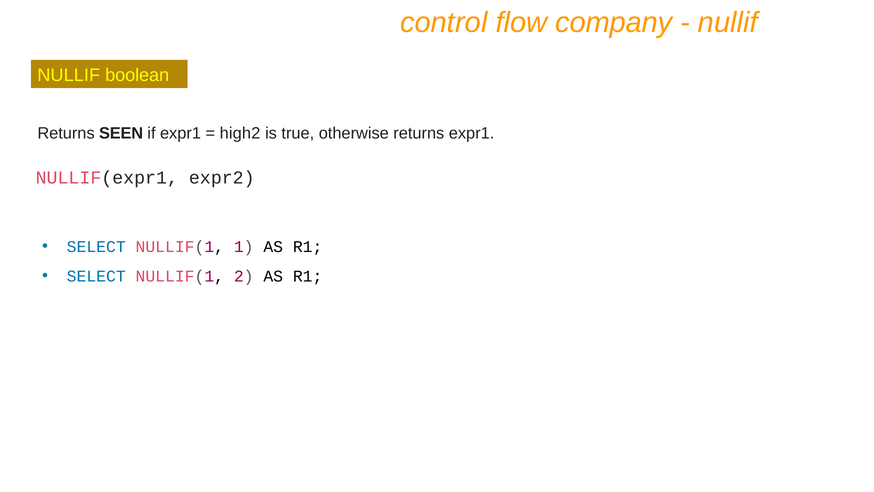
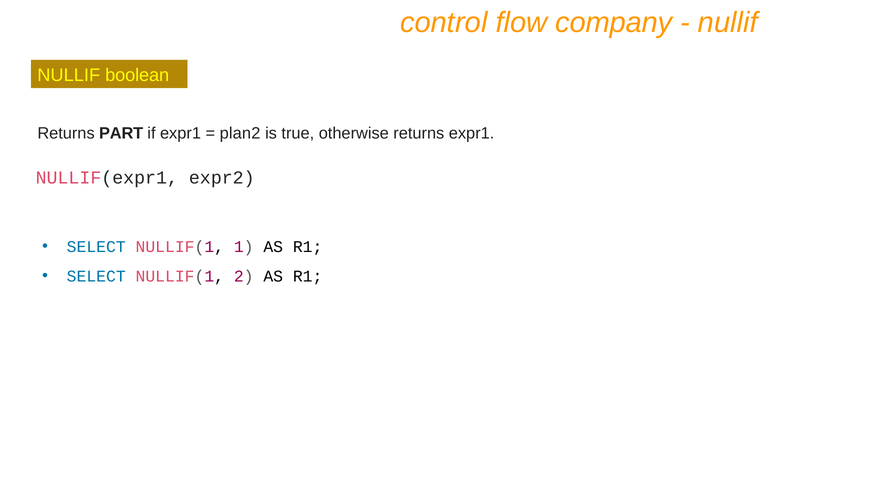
SEEN: SEEN -> PART (121, 133)
high2: high2 -> plan2 (240, 133)
